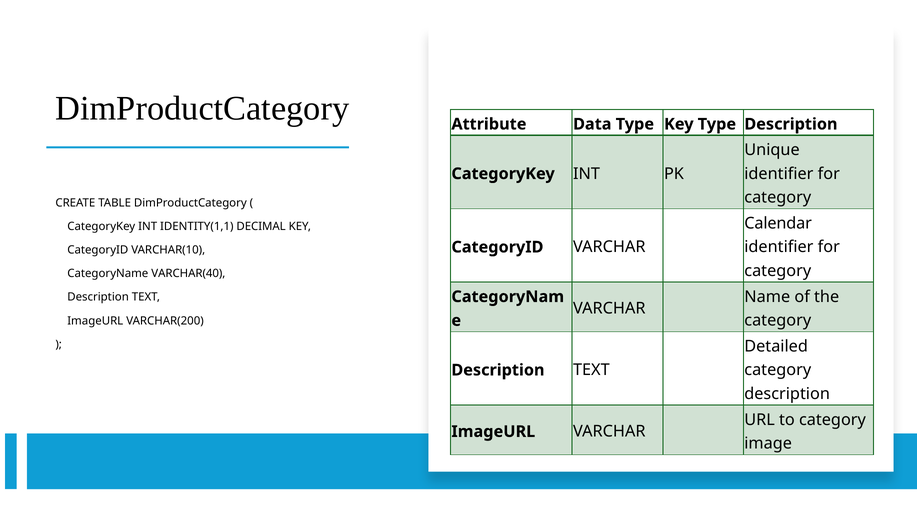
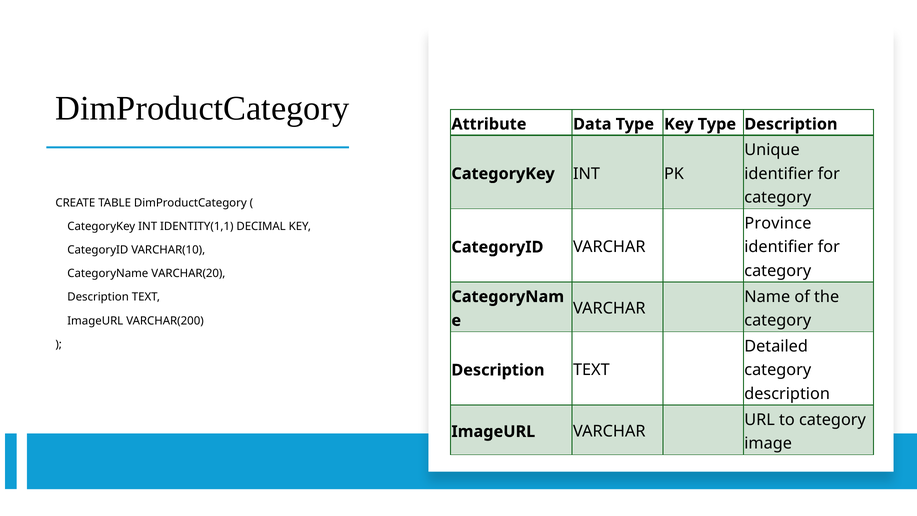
Calendar: Calendar -> Province (778, 223)
VARCHAR(40: VARCHAR(40 -> VARCHAR(20 (188, 273)
